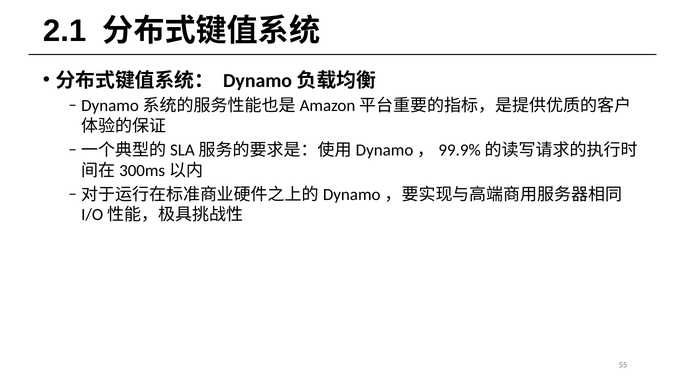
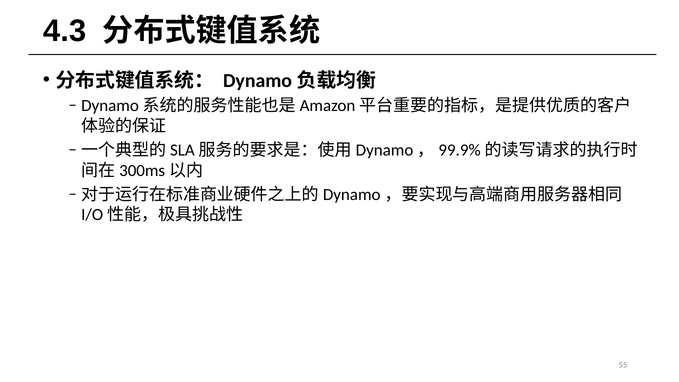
2.1: 2.1 -> 4.3 (65, 31)
